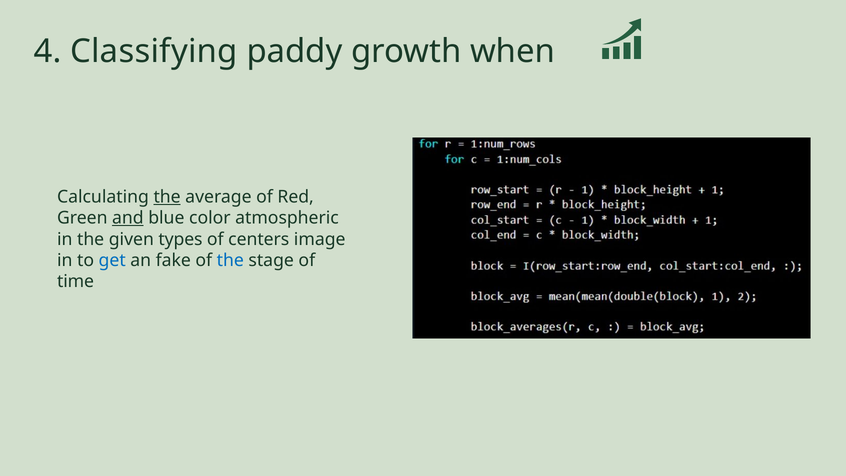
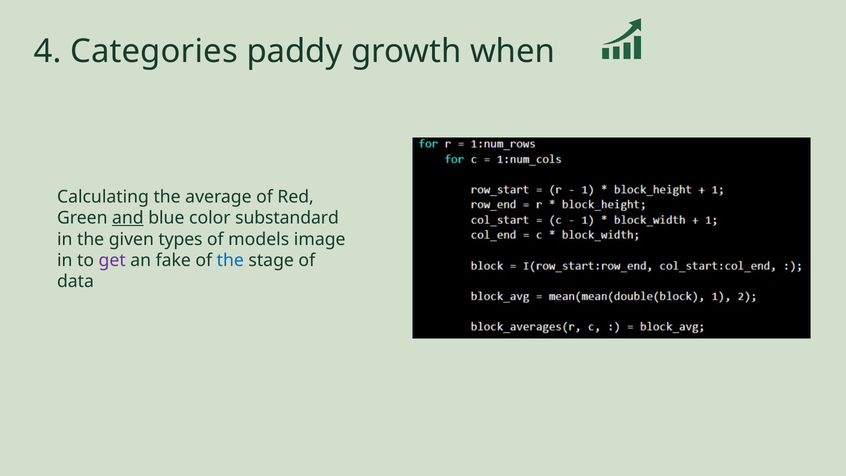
Classifying: Classifying -> Categories (154, 51)
the underline: present -> none (167, 197)
atmospheric: atmospheric -> substandard (287, 218)
centers: centers -> models (259, 239)
get colour: blue -> purple (112, 260)
time: time -> data (75, 281)
